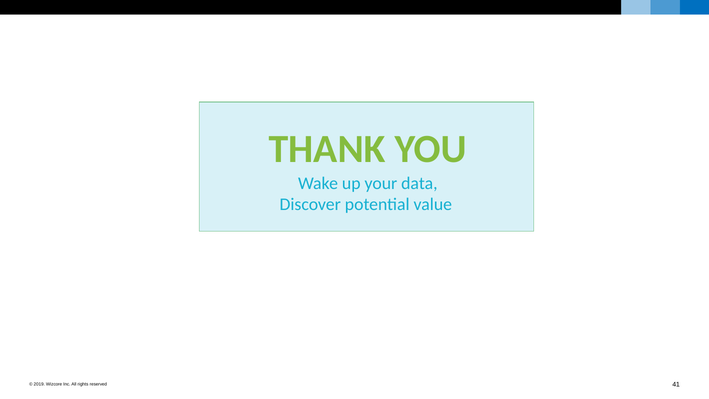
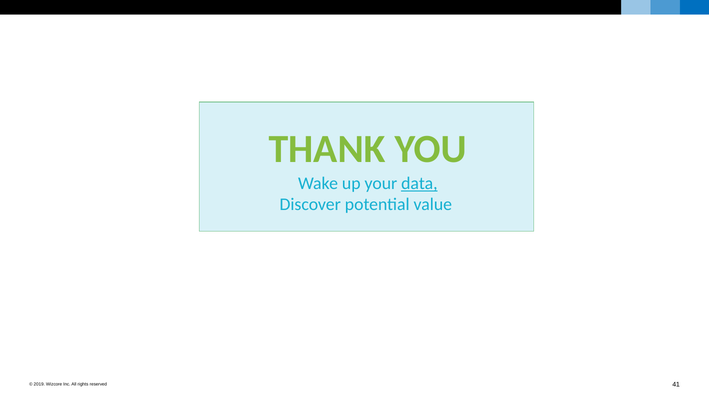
data underline: none -> present (419, 183)
